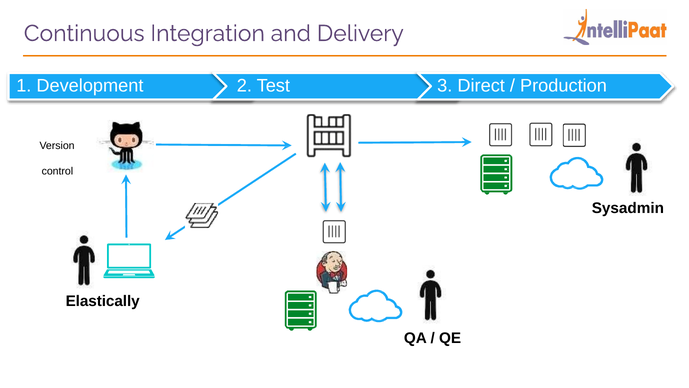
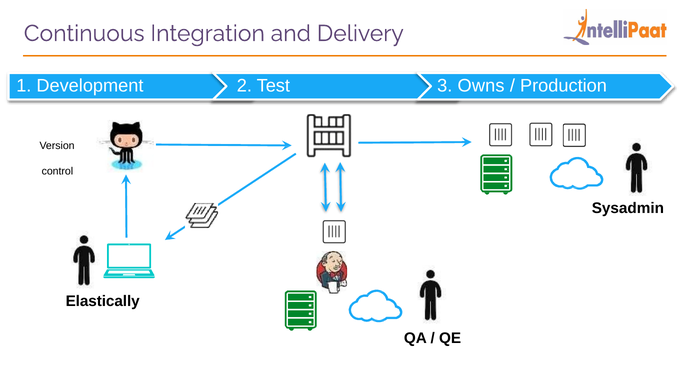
Direct: Direct -> Owns (481, 86)
